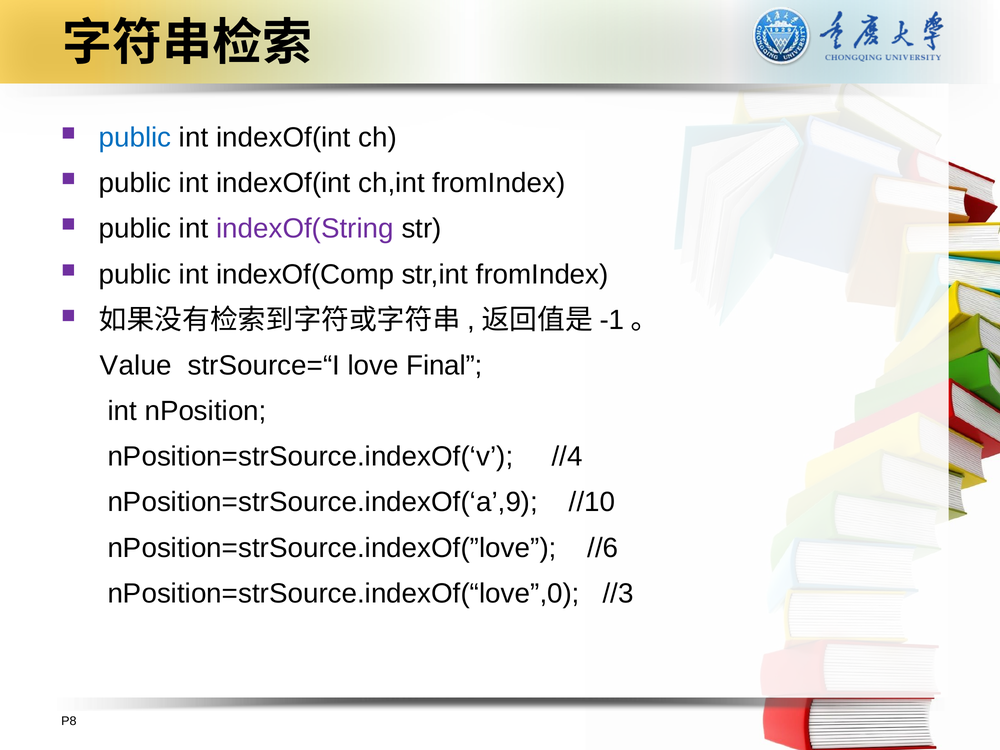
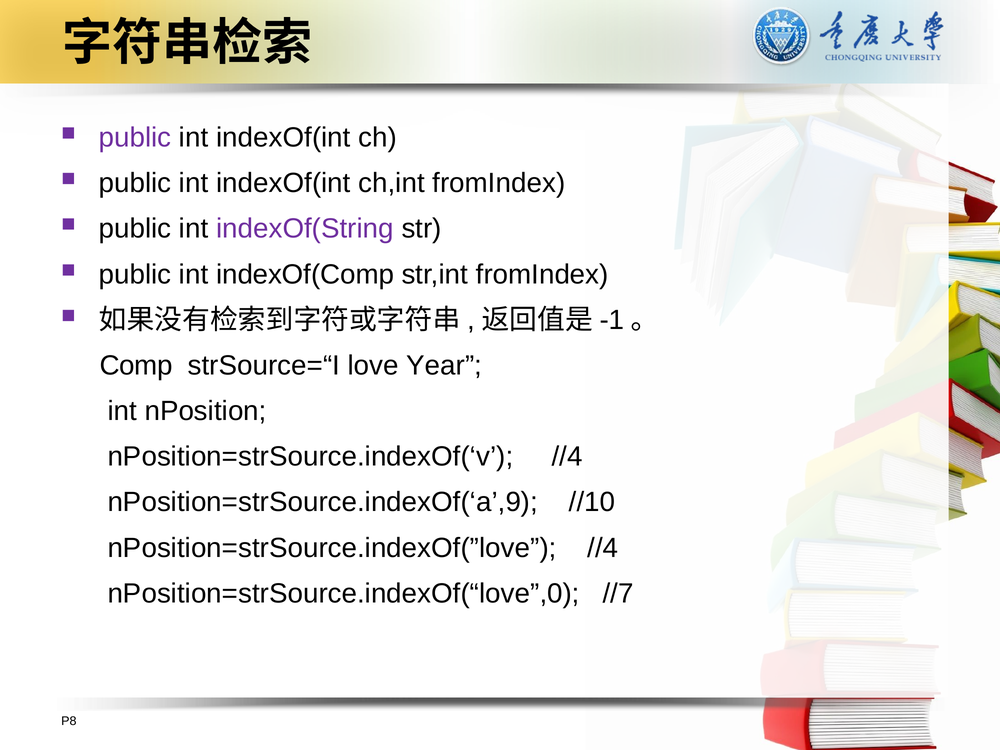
public colour: blue -> purple (135, 138)
Value: Value -> Comp (136, 366)
Final: Final -> Year (444, 366)
nPosition=strSource.indexOf(”love //6: //6 -> //4 (603, 548)
//3: //3 -> //7 (618, 594)
